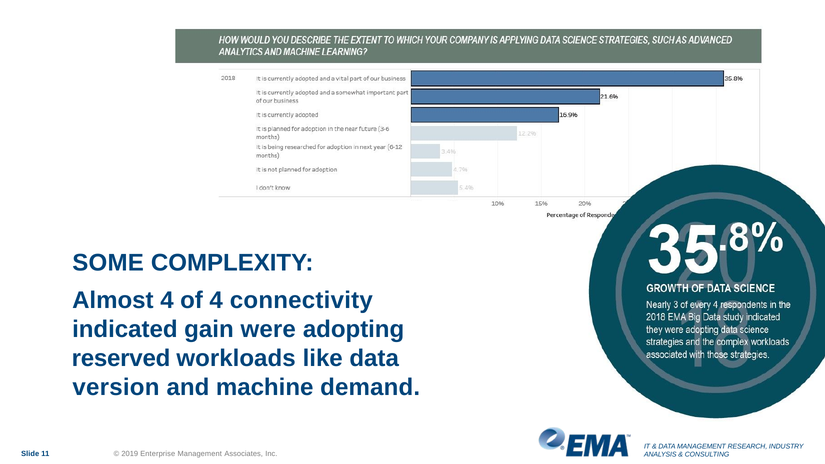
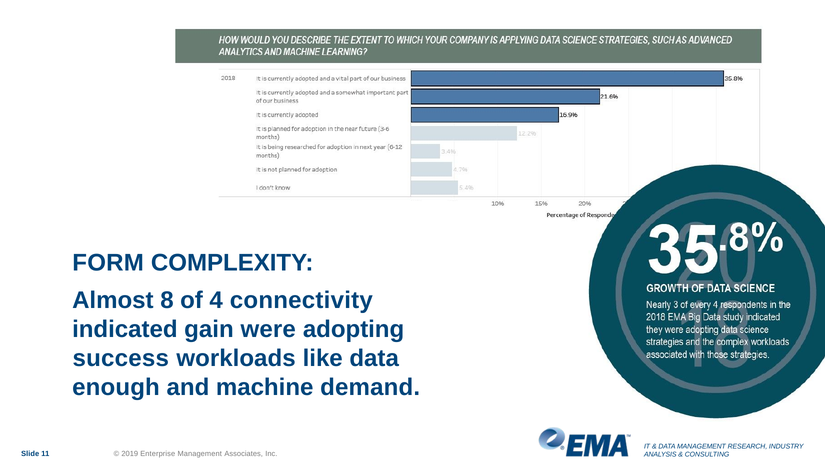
SOME: SOME -> FORM (108, 263)
Almost 4: 4 -> 8 (167, 301)
reserved: reserved -> success (121, 358)
version: version -> enough (116, 387)
